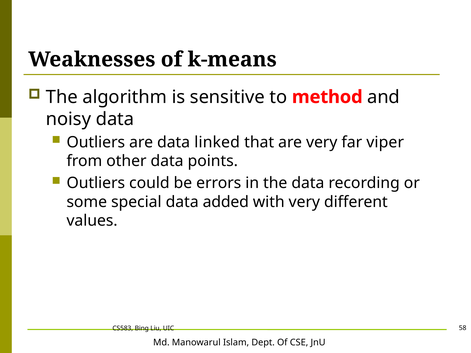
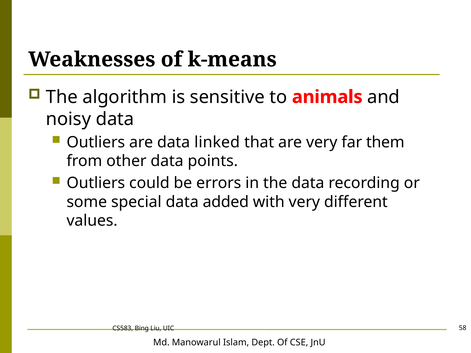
method: method -> animals (327, 97)
viper: viper -> them (385, 142)
